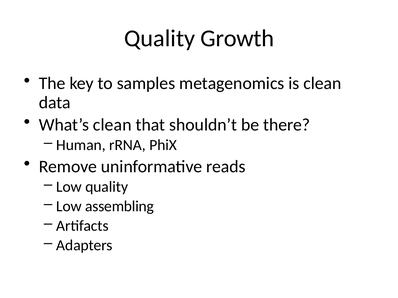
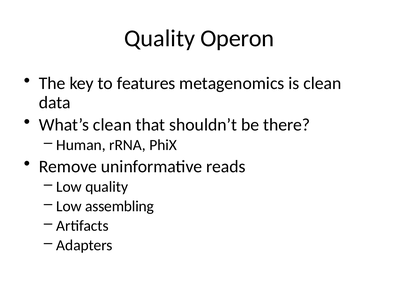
Growth: Growth -> Operon (237, 39)
samples: samples -> features (146, 83)
